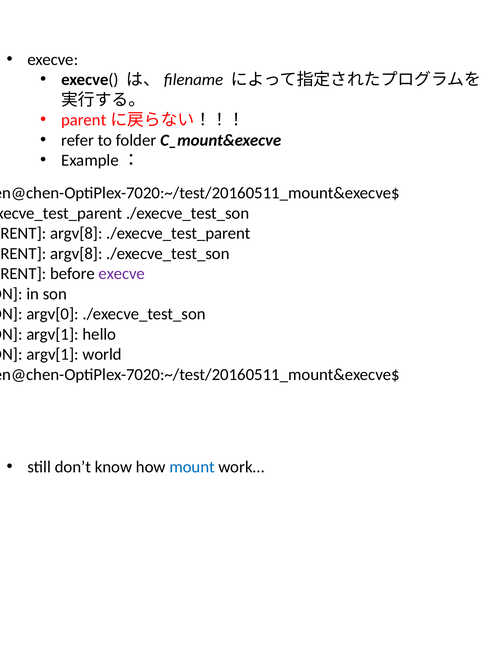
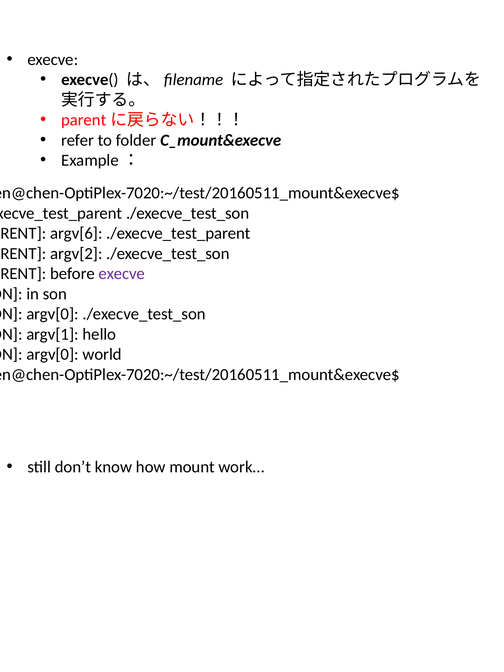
argv[8: argv[8 -> argv[6 (76, 233)
argv[8: argv[8 -> argv[2 (76, 254)
argv[1: argv[1 -> argv[0 (53, 354)
mount colour: blue -> black (192, 467)
